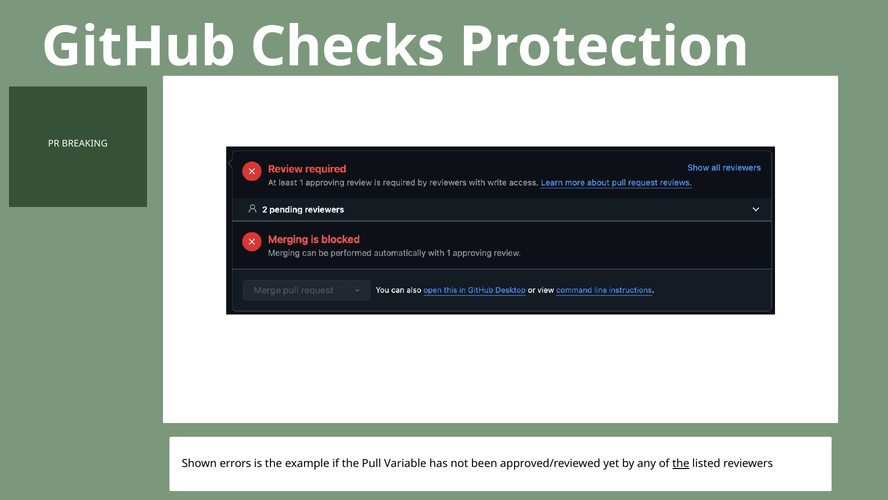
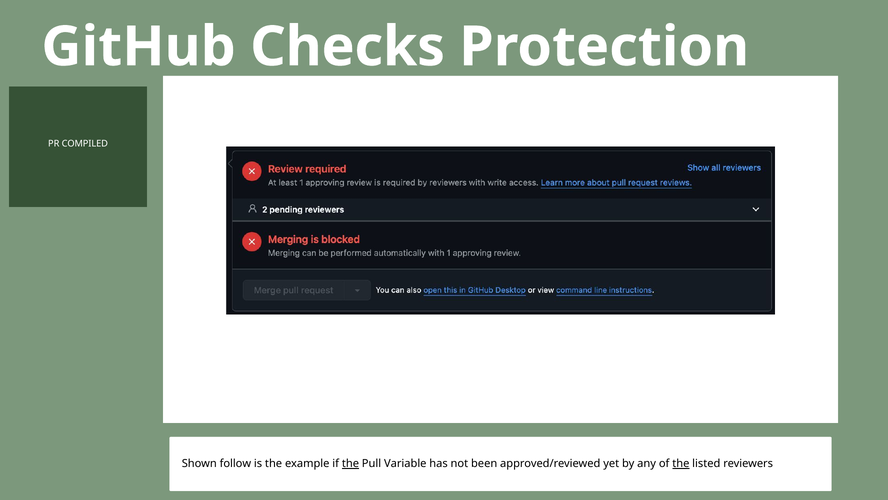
BREAKING: BREAKING -> COMPILED (85, 144)
errors: errors -> follow (235, 463)
the underline: none -> present (350, 463)
